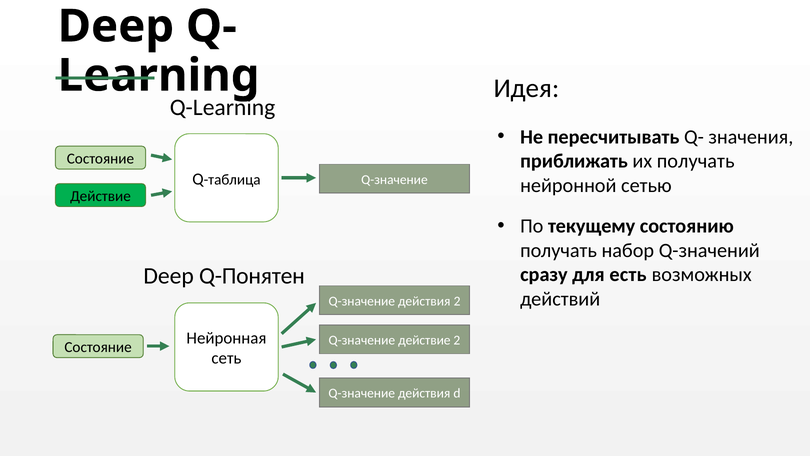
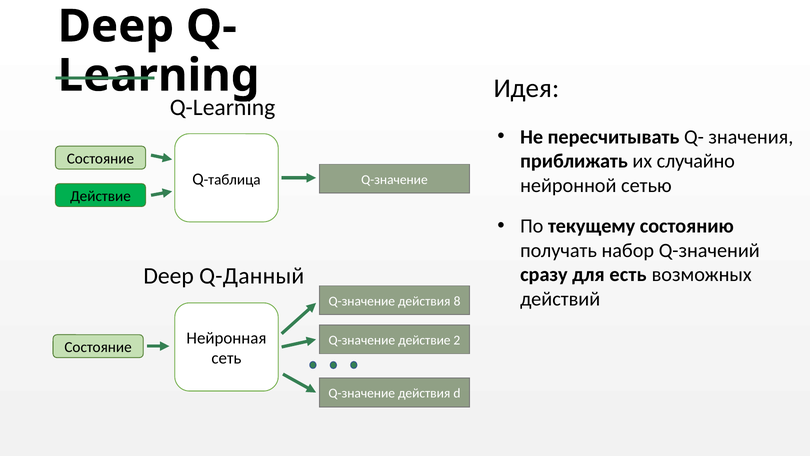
их получать: получать -> случайно (696, 161)
Q-Понятен: Q-Понятен -> Q-Данный (252, 276)
действия 2: 2 -> 8 (457, 301)
